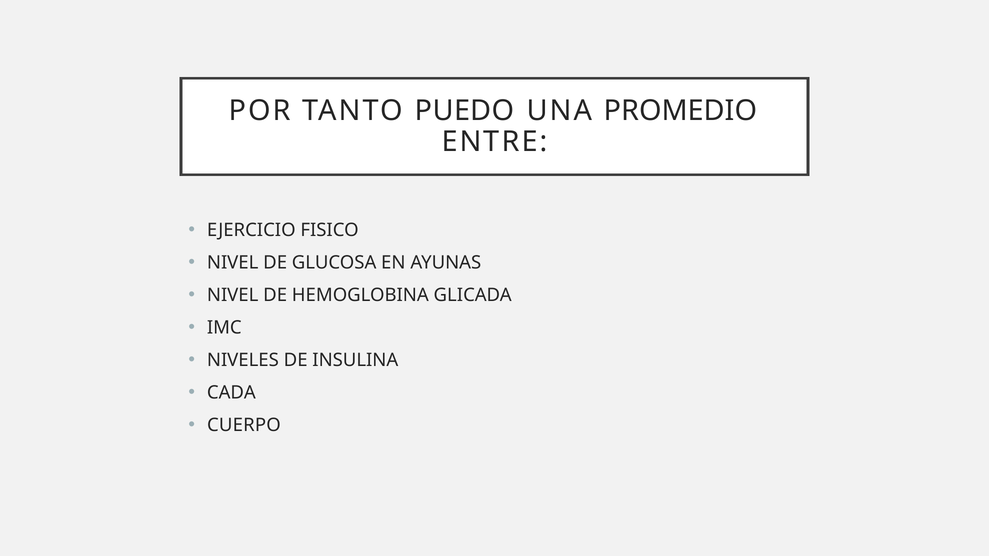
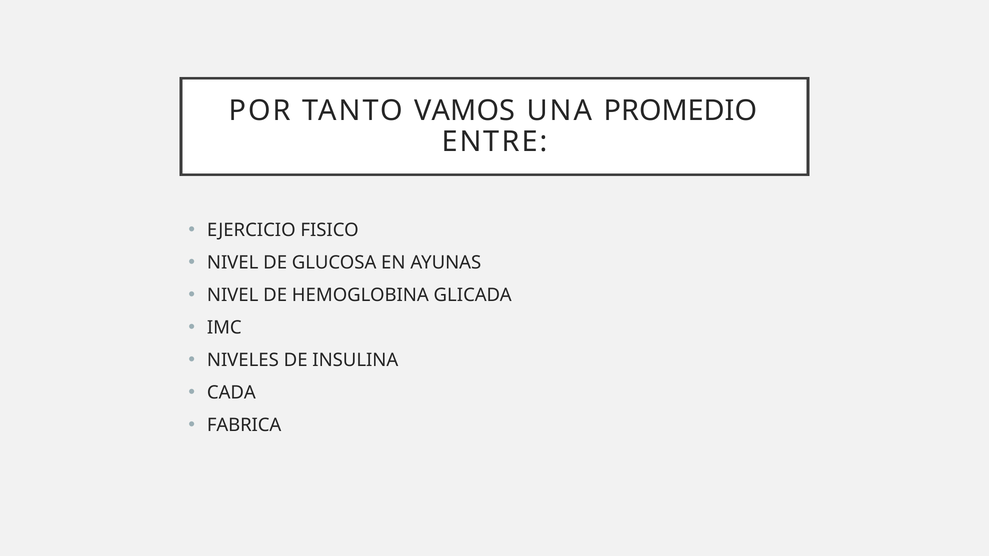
PUEDO: PUEDO -> VAMOS (465, 111)
CUERPO: CUERPO -> FABRICA (244, 425)
